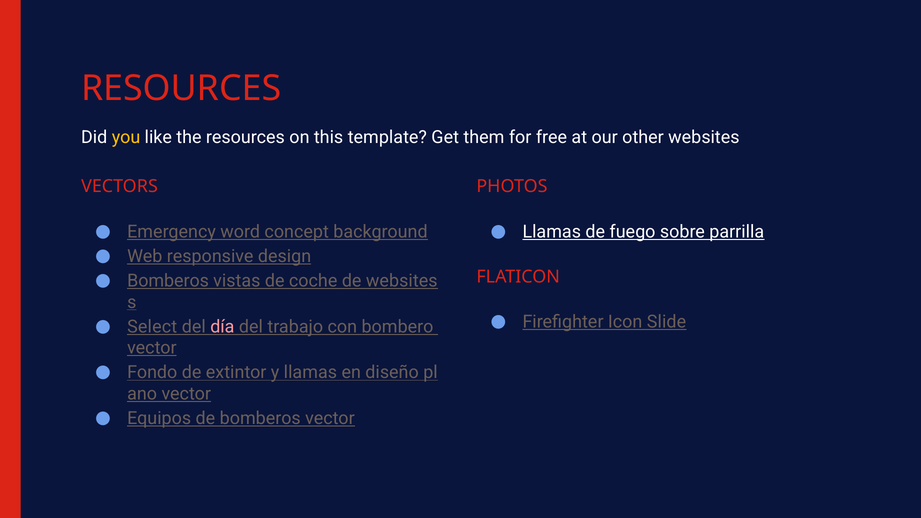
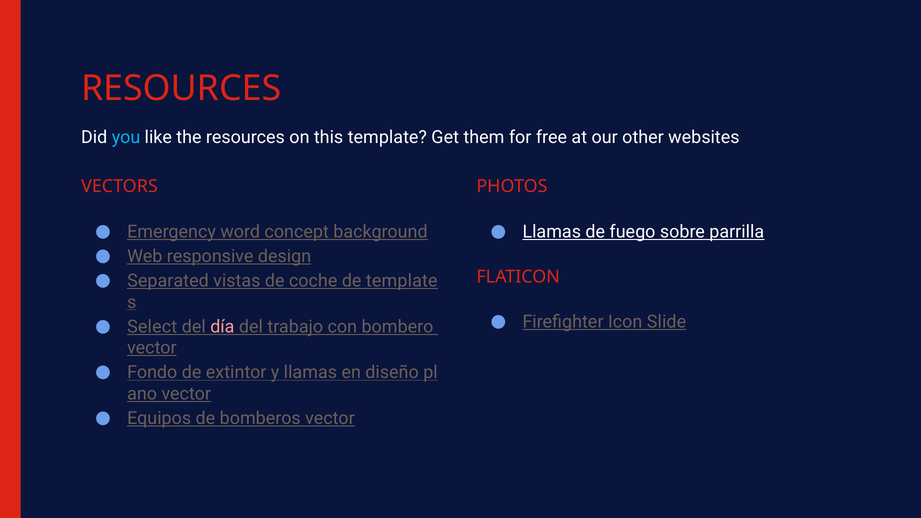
you colour: yellow -> light blue (126, 137)
Bomberos: Bomberos -> Separated (168, 281)
de websites: websites -> template (402, 281)
